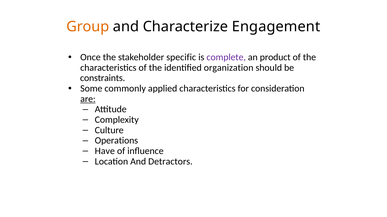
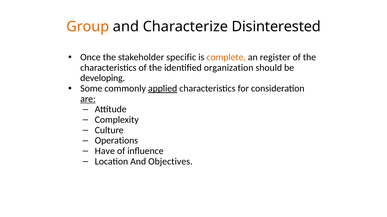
Engagement: Engagement -> Disinterested (276, 27)
complete colour: purple -> orange (226, 57)
product: product -> register (275, 57)
constraints: constraints -> developing (103, 78)
applied underline: none -> present (163, 89)
Detractors: Detractors -> Objectives (170, 162)
